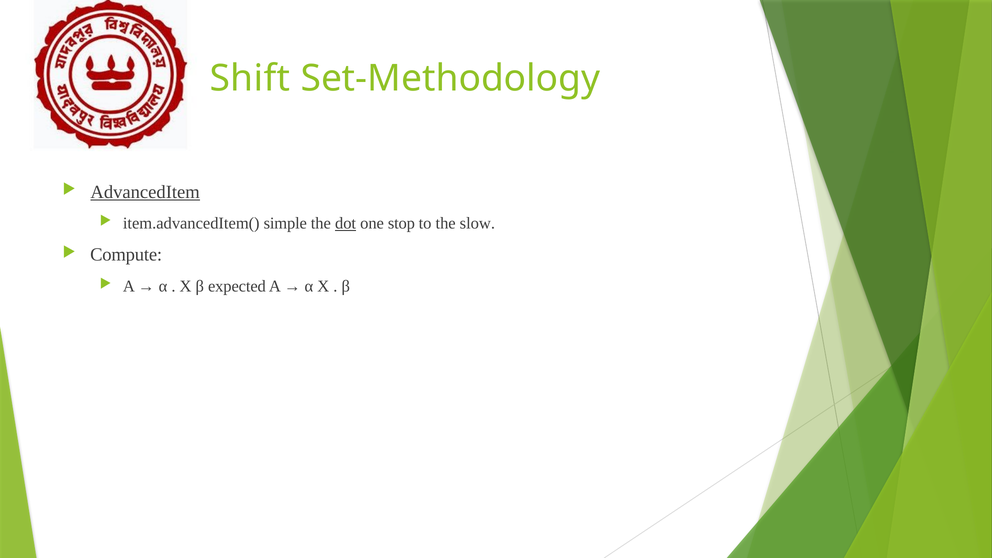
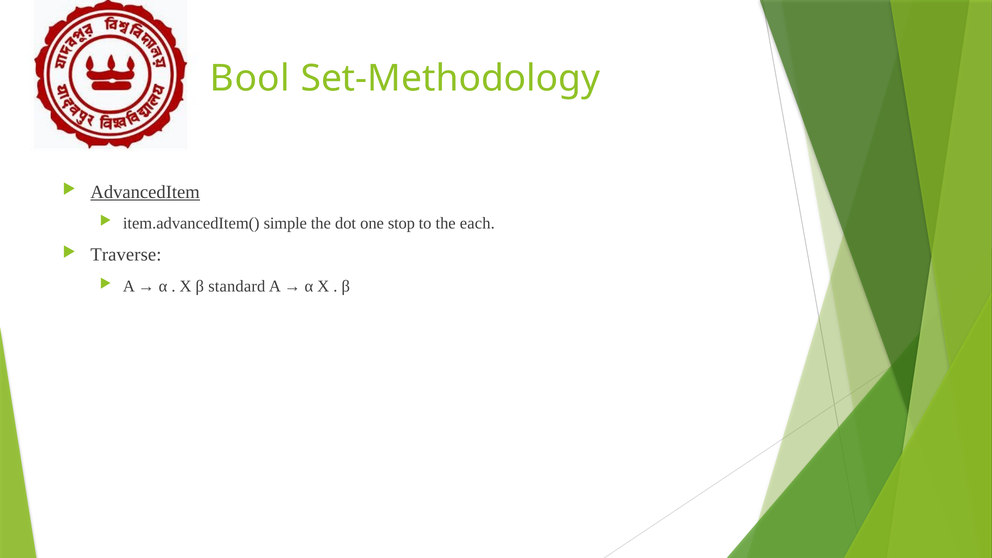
Shift: Shift -> Bool (250, 78)
dot underline: present -> none (346, 223)
slow: slow -> each (477, 223)
Compute: Compute -> Traverse (126, 255)
expected: expected -> standard (237, 286)
